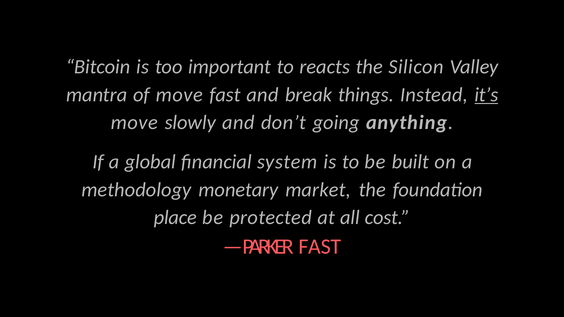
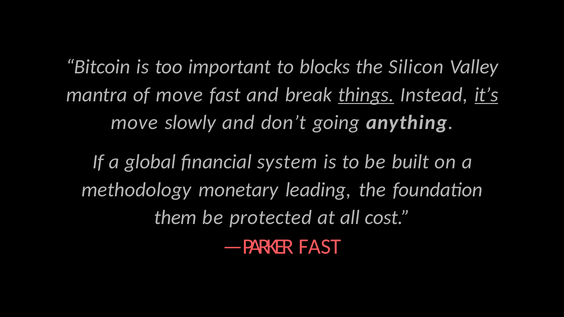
reacts: reacts -> blocks (325, 67)
things underline: none -> present (366, 95)
market: market -> leading (318, 190)
place: place -> them (175, 218)
